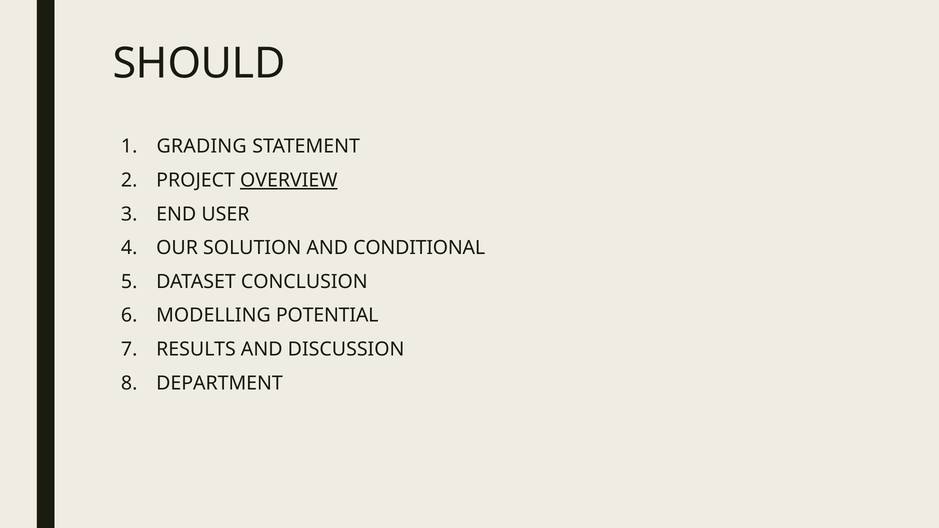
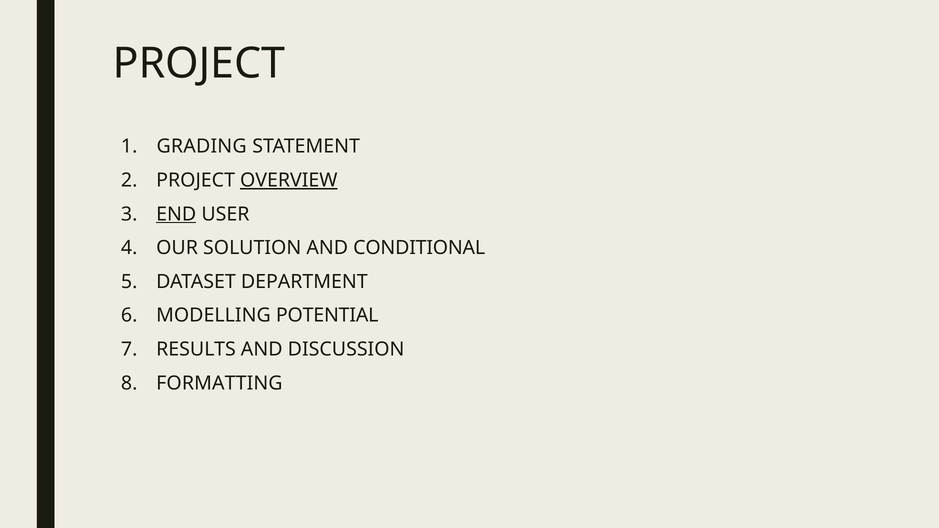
SHOULD: SHOULD -> PROJECT (199, 64)
END underline: none -> present (176, 214)
CONCLUSION: CONCLUSION -> DEPARTMENT (304, 282)
DEPARTMENT: DEPARTMENT -> FORMATTING (219, 383)
